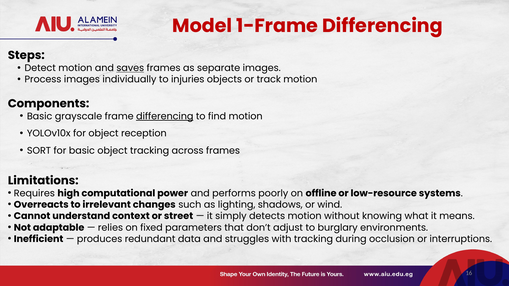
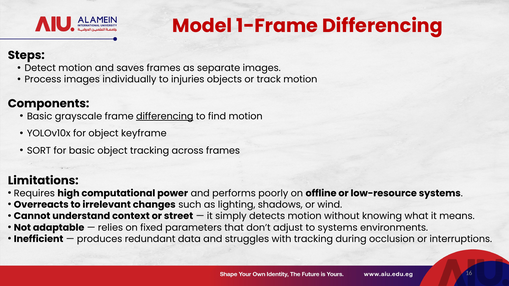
saves underline: present -> none (130, 68)
reception: reception -> keyframe (144, 134)
to burglary: burglary -> systems (338, 228)
